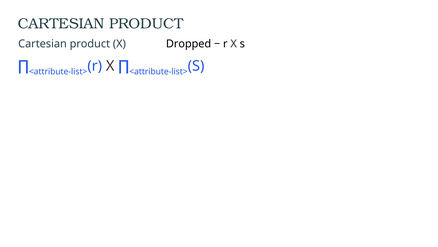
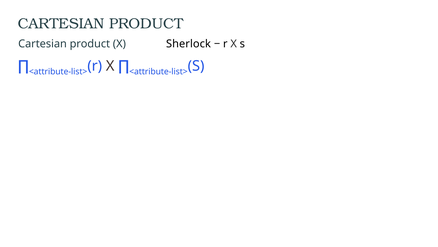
Dropped: Dropped -> Sherlock (188, 44)
